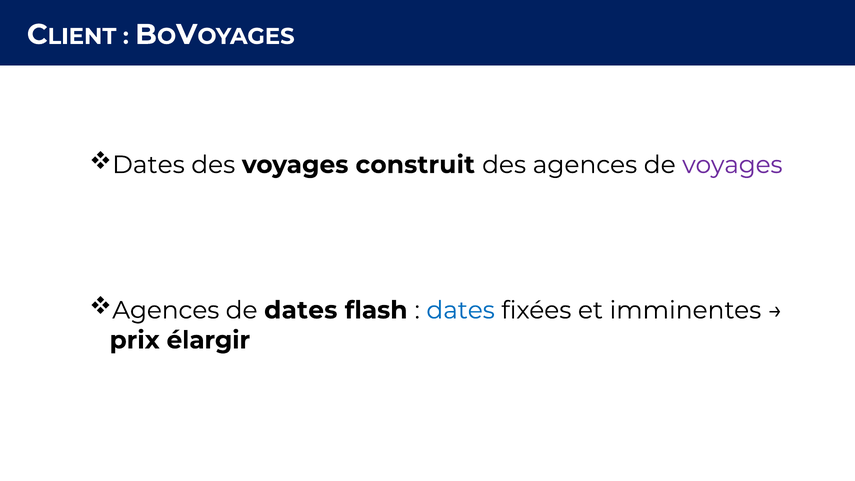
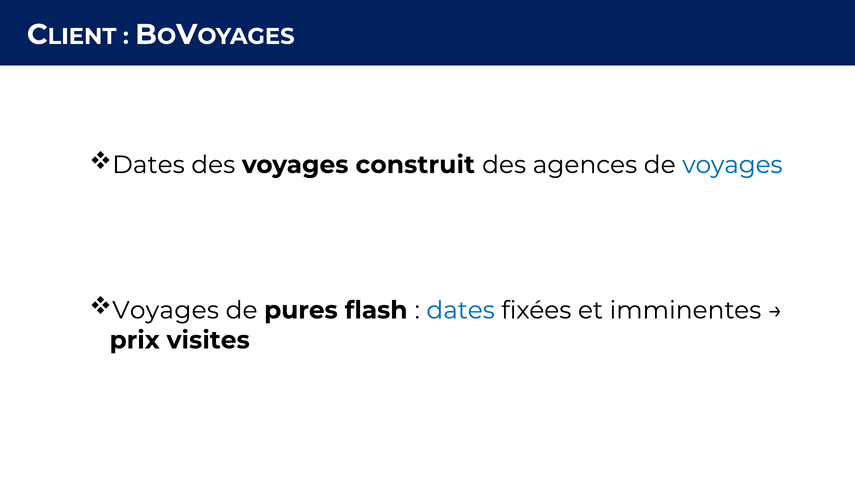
voyages colour: purple -> blue (732, 165)
Agences: Agences -> Voyages (166, 310)
de dates: dates -> pures (301, 310)
élargir: élargir -> visites (208, 340)
